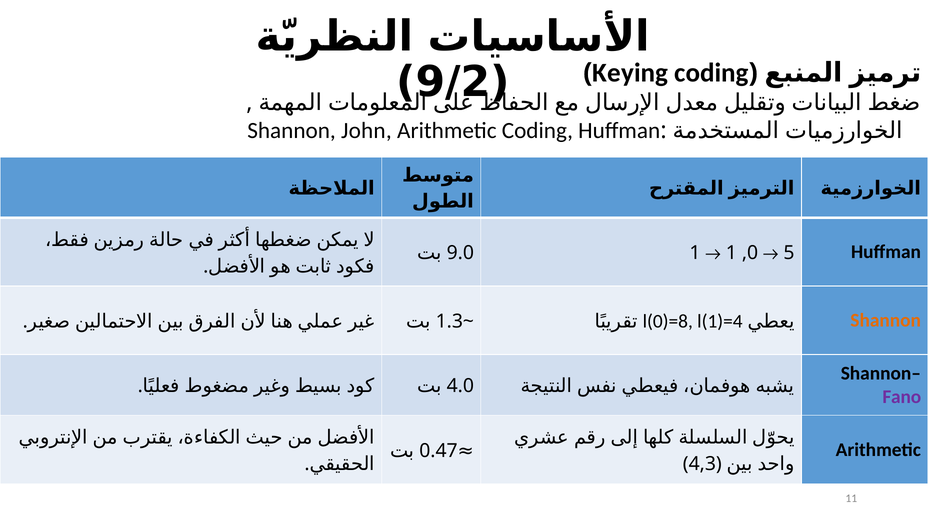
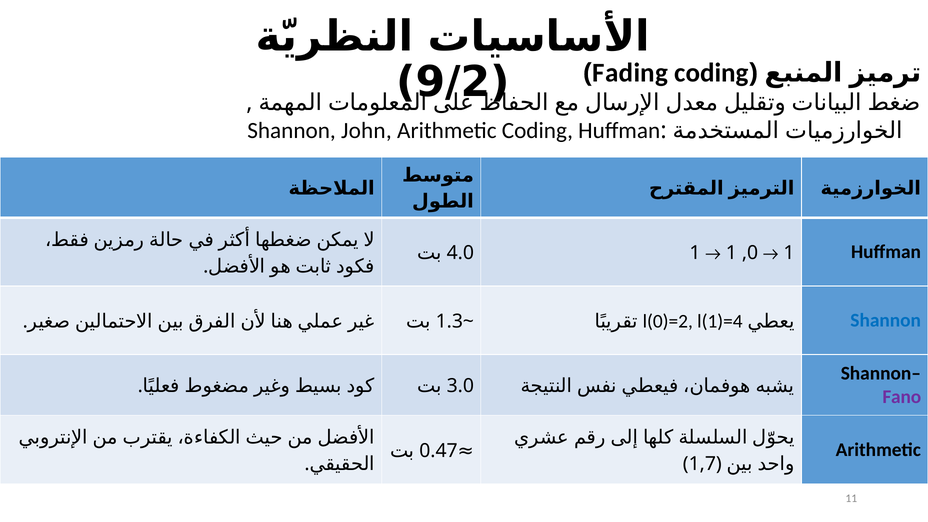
Keying: Keying -> Fading (630, 73)
5: 5 -> 1 (789, 253)
9.0: 9.0 -> 4.0 (460, 253)
l(0)=8: l(0)=8 -> l(0)=2 (668, 321)
Shannon colour: orange -> blue (886, 320)
4.0: 4.0 -> 3.0 (460, 386)
4,3: 4,3 -> 1,7 (702, 464)
